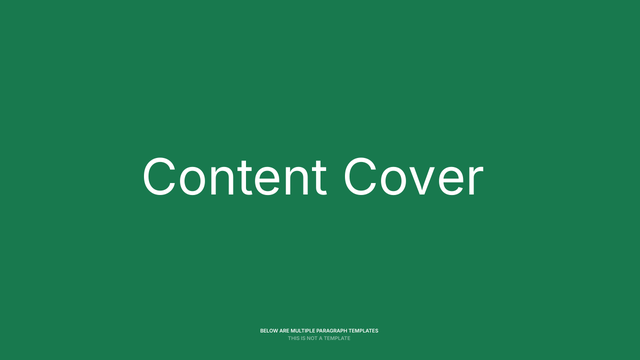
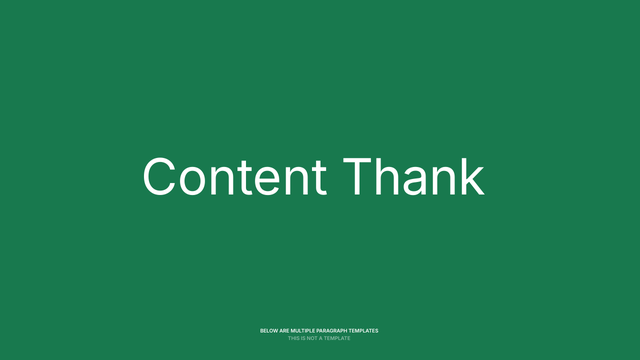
Cover: Cover -> Thank (413, 178)
